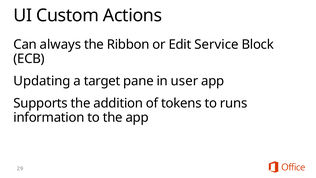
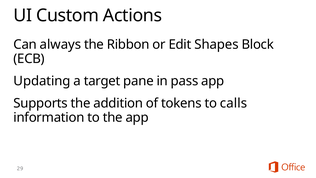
Service: Service -> Shapes (217, 45)
user: user -> pass (185, 81)
runs: runs -> calls (234, 103)
